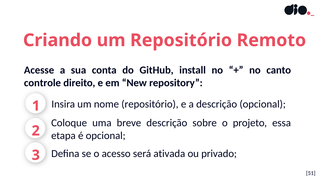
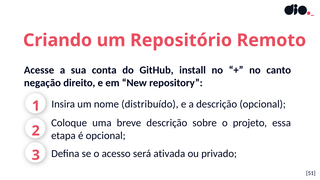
controle: controle -> negação (42, 83)
nome repositório: repositório -> distribuído (150, 104)
